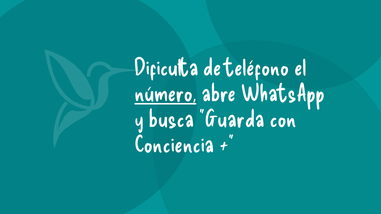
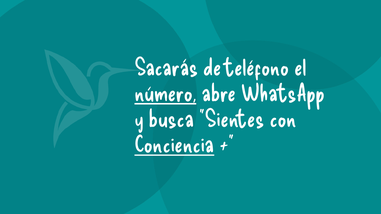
Dificulta: Dificulta -> Sacarás (166, 68)
Guarda: Guarda -> Sientes (232, 119)
Conciencia underline: none -> present (174, 145)
